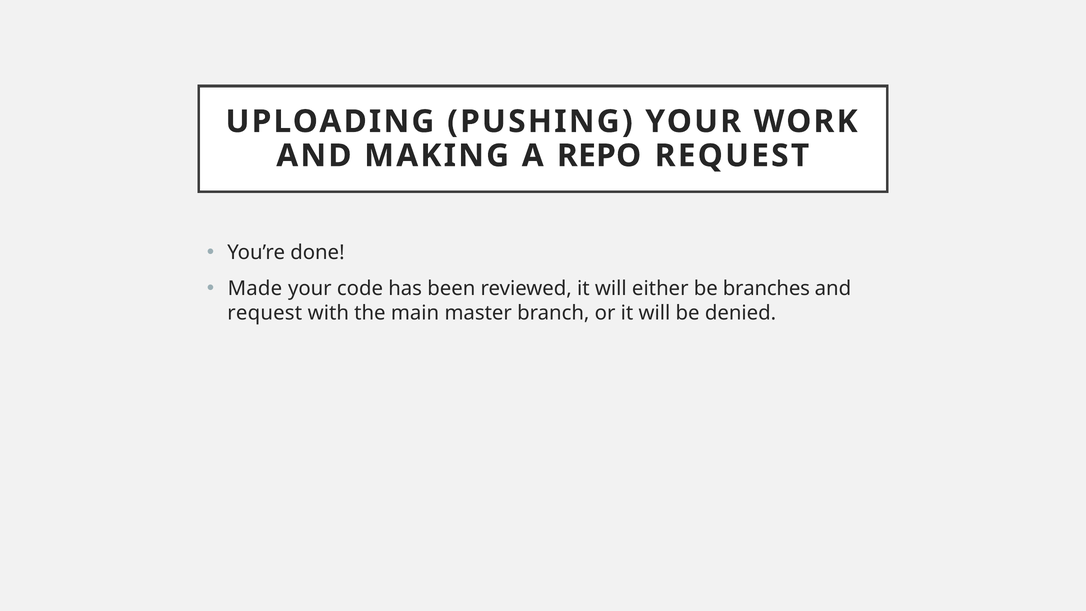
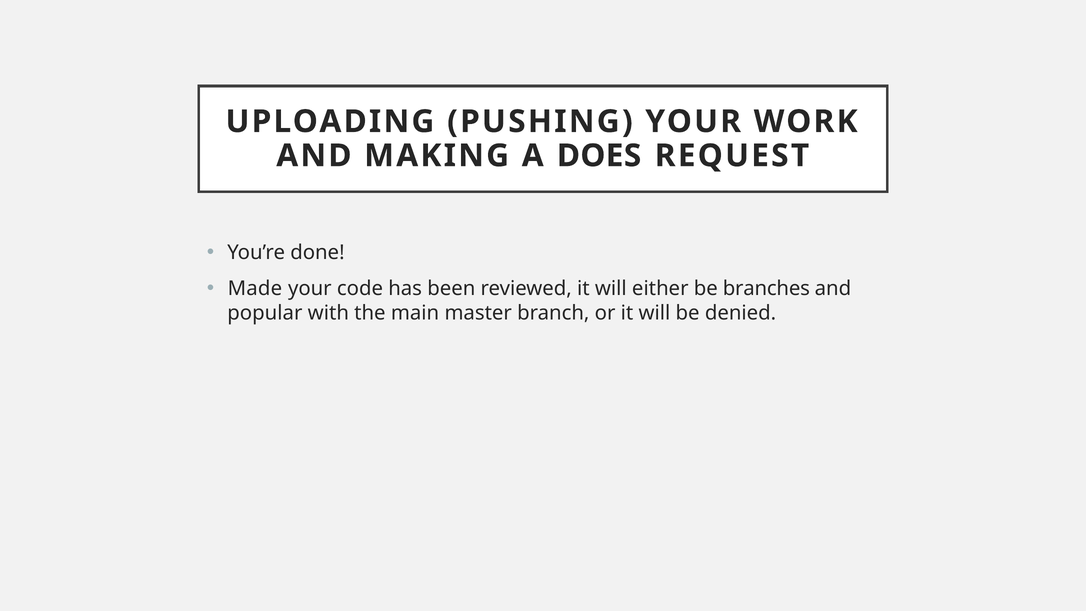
REPO: REPO -> DOES (599, 156)
request: request -> popular (265, 313)
